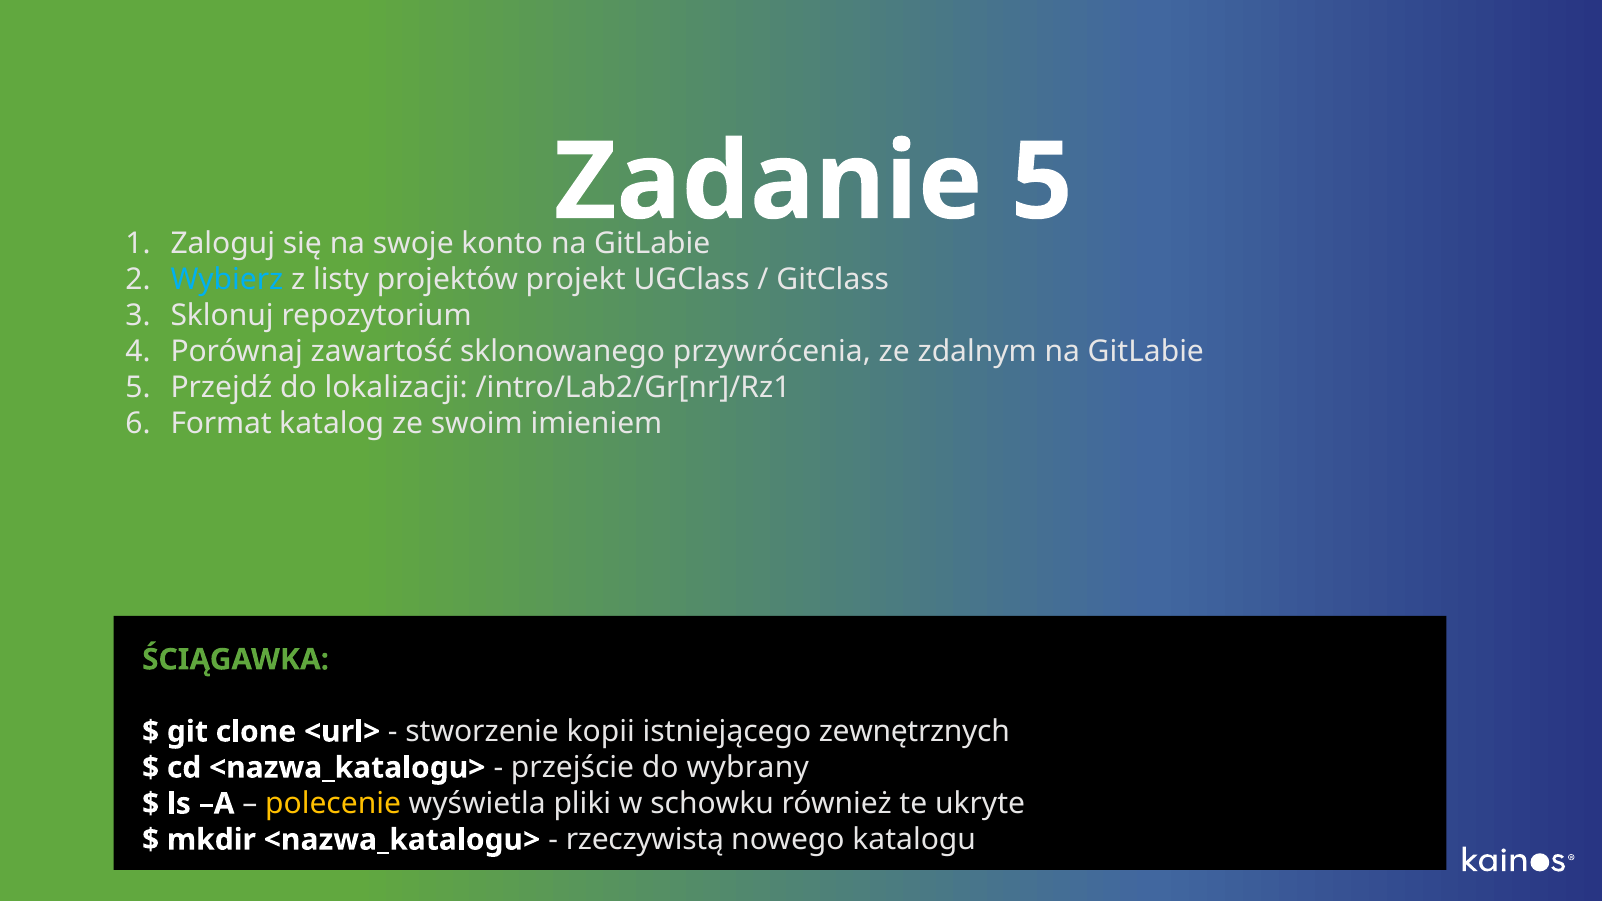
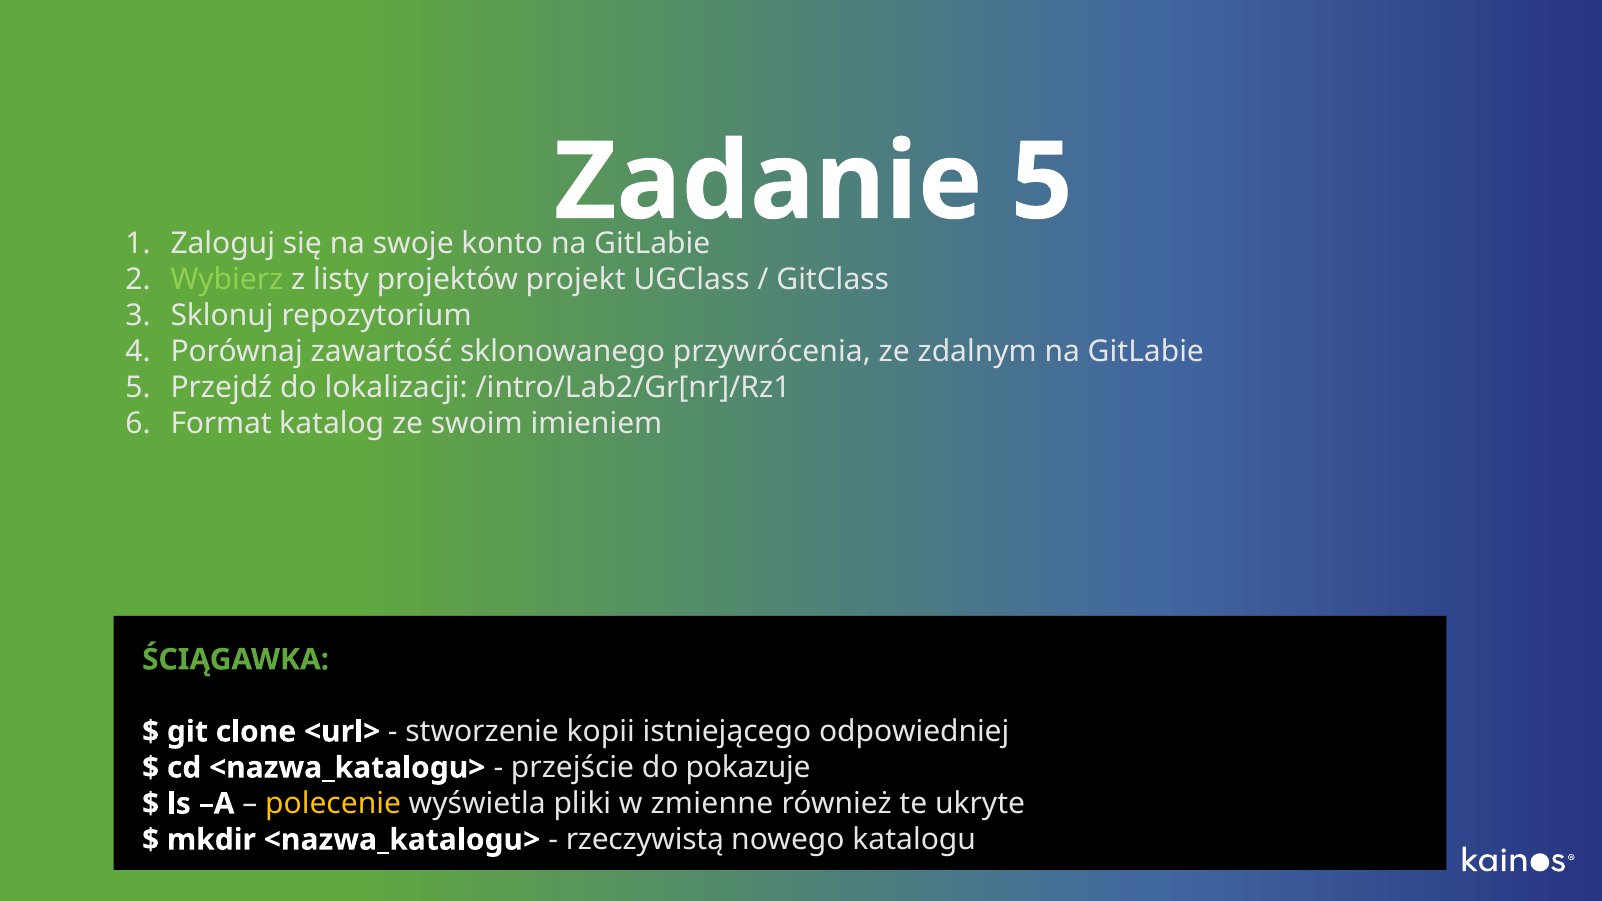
Wybierz colour: light blue -> light green (227, 280)
zewnętrznych: zewnętrznych -> odpowiedniej (914, 732)
wybrany: wybrany -> pokazuje (748, 768)
schowku: schowku -> zmienne (712, 804)
